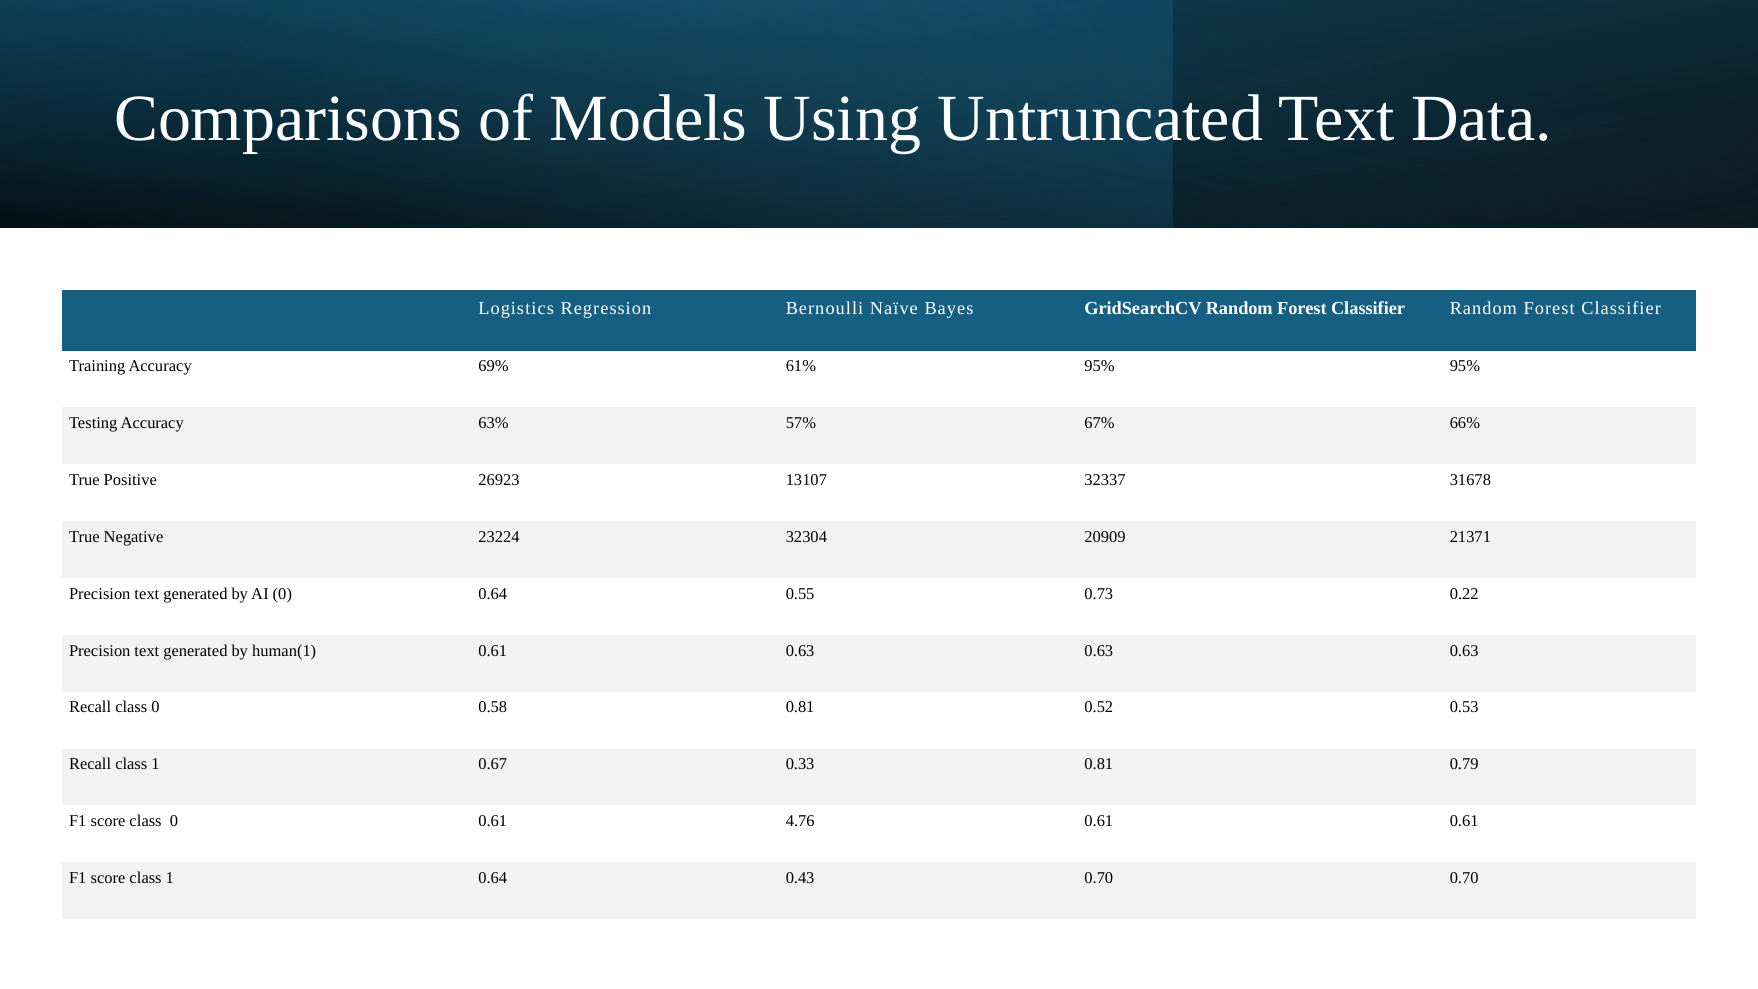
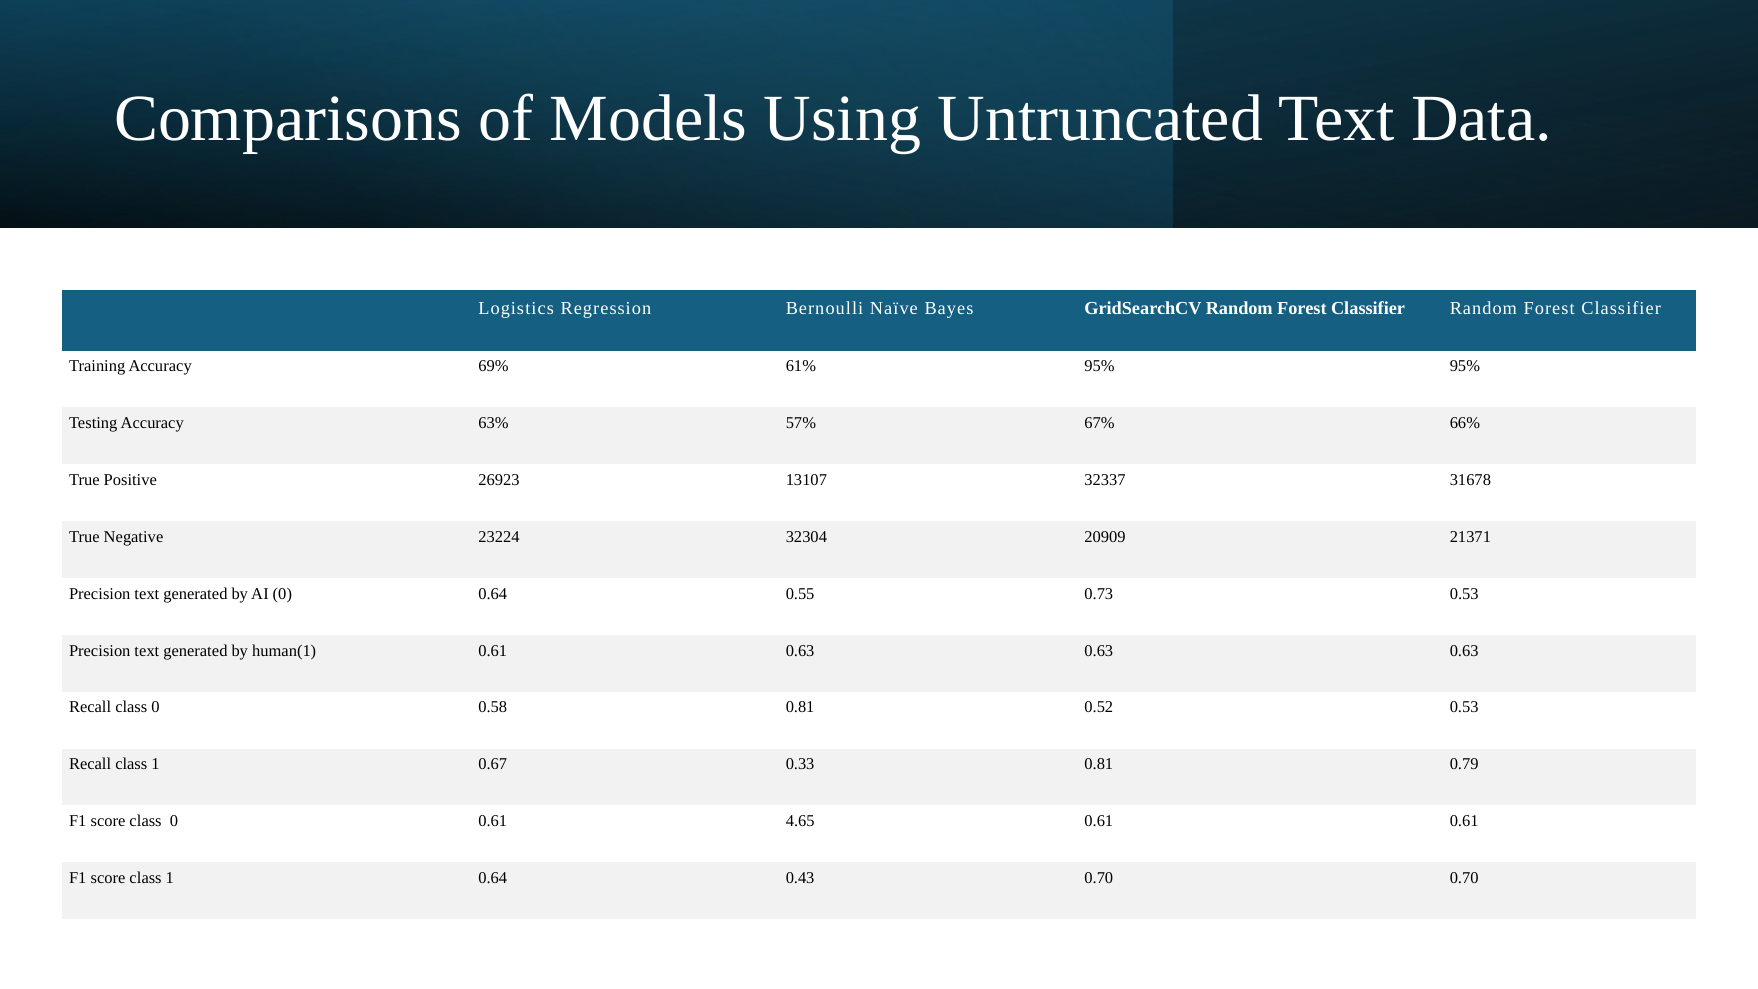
0.73 0.22: 0.22 -> 0.53 (1464, 594)
4.76: 4.76 -> 4.65 (800, 821)
